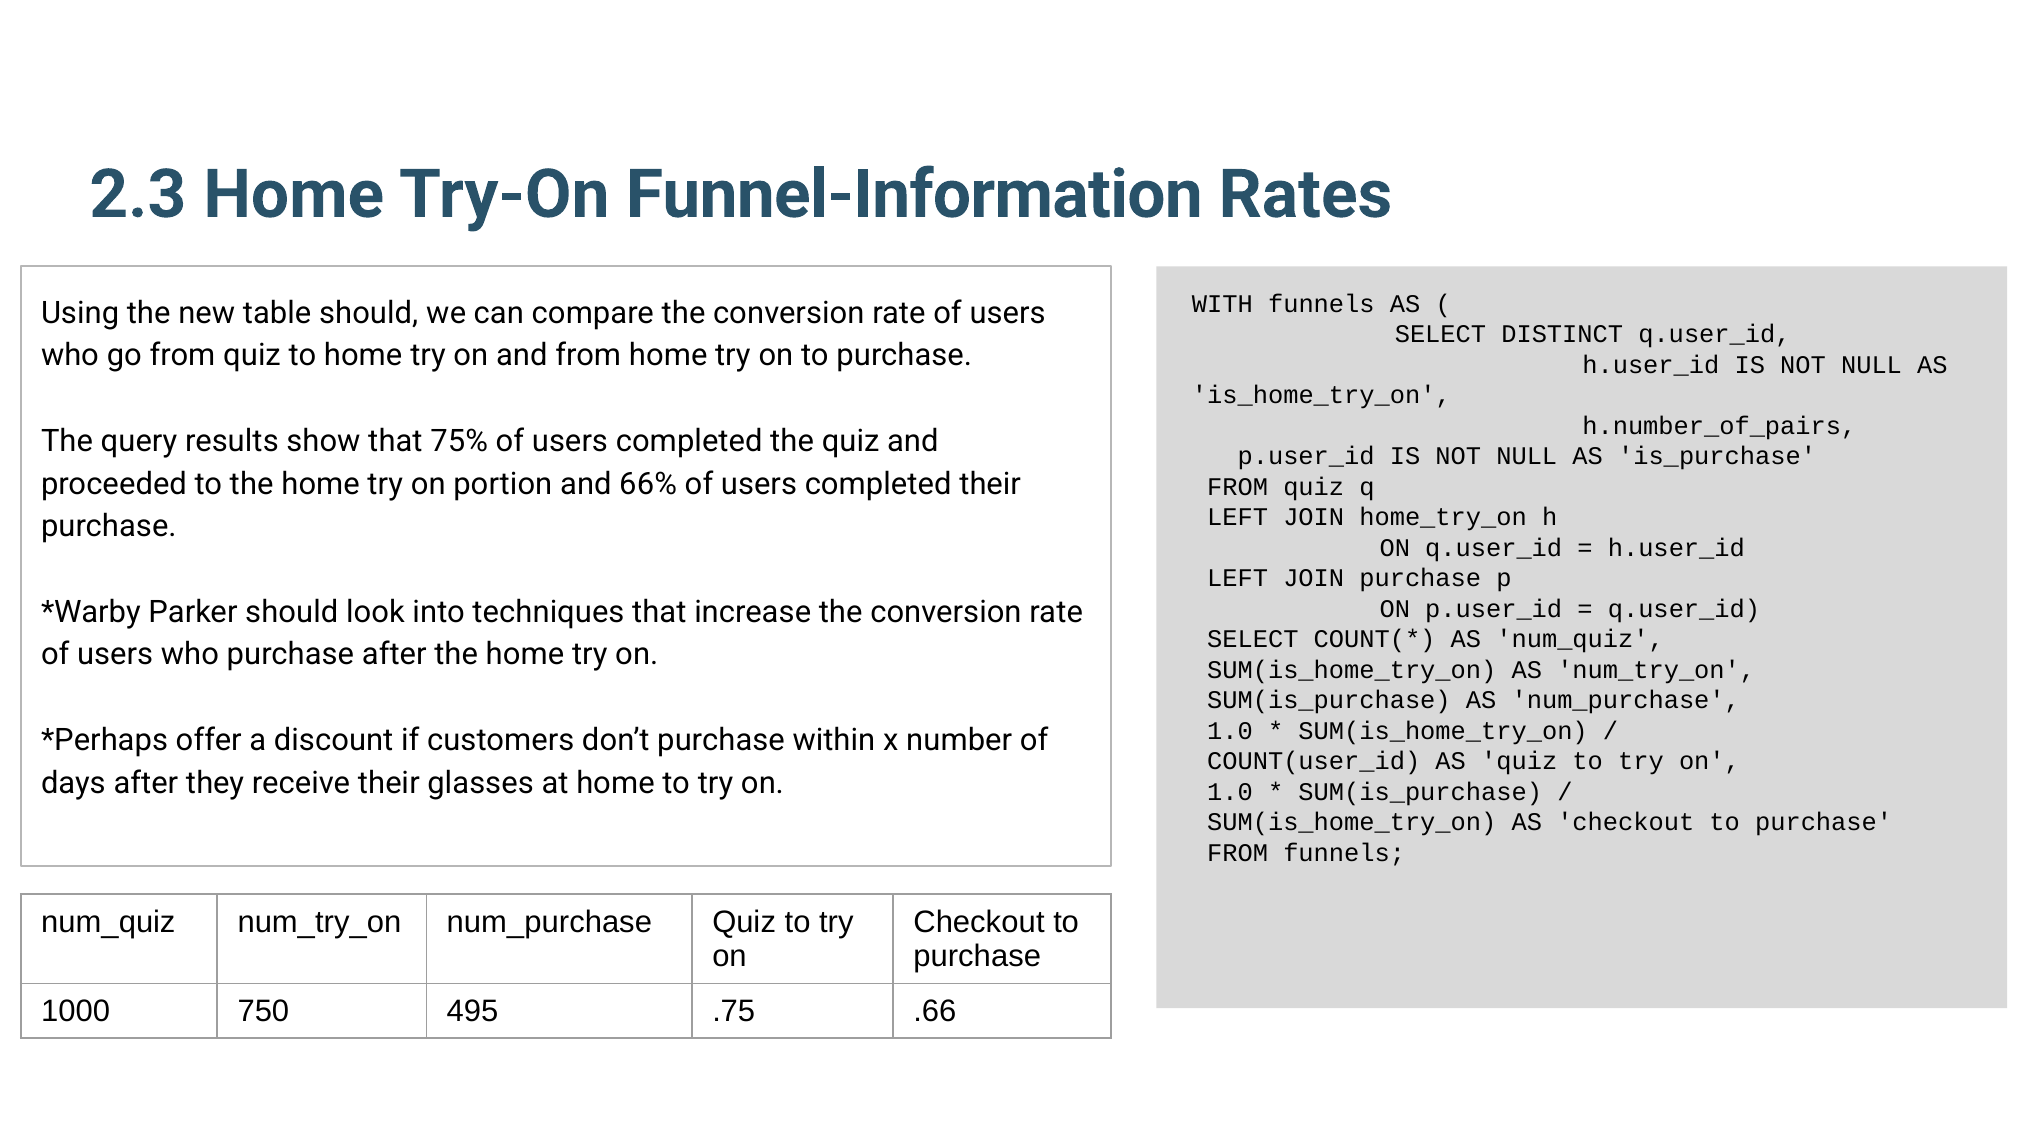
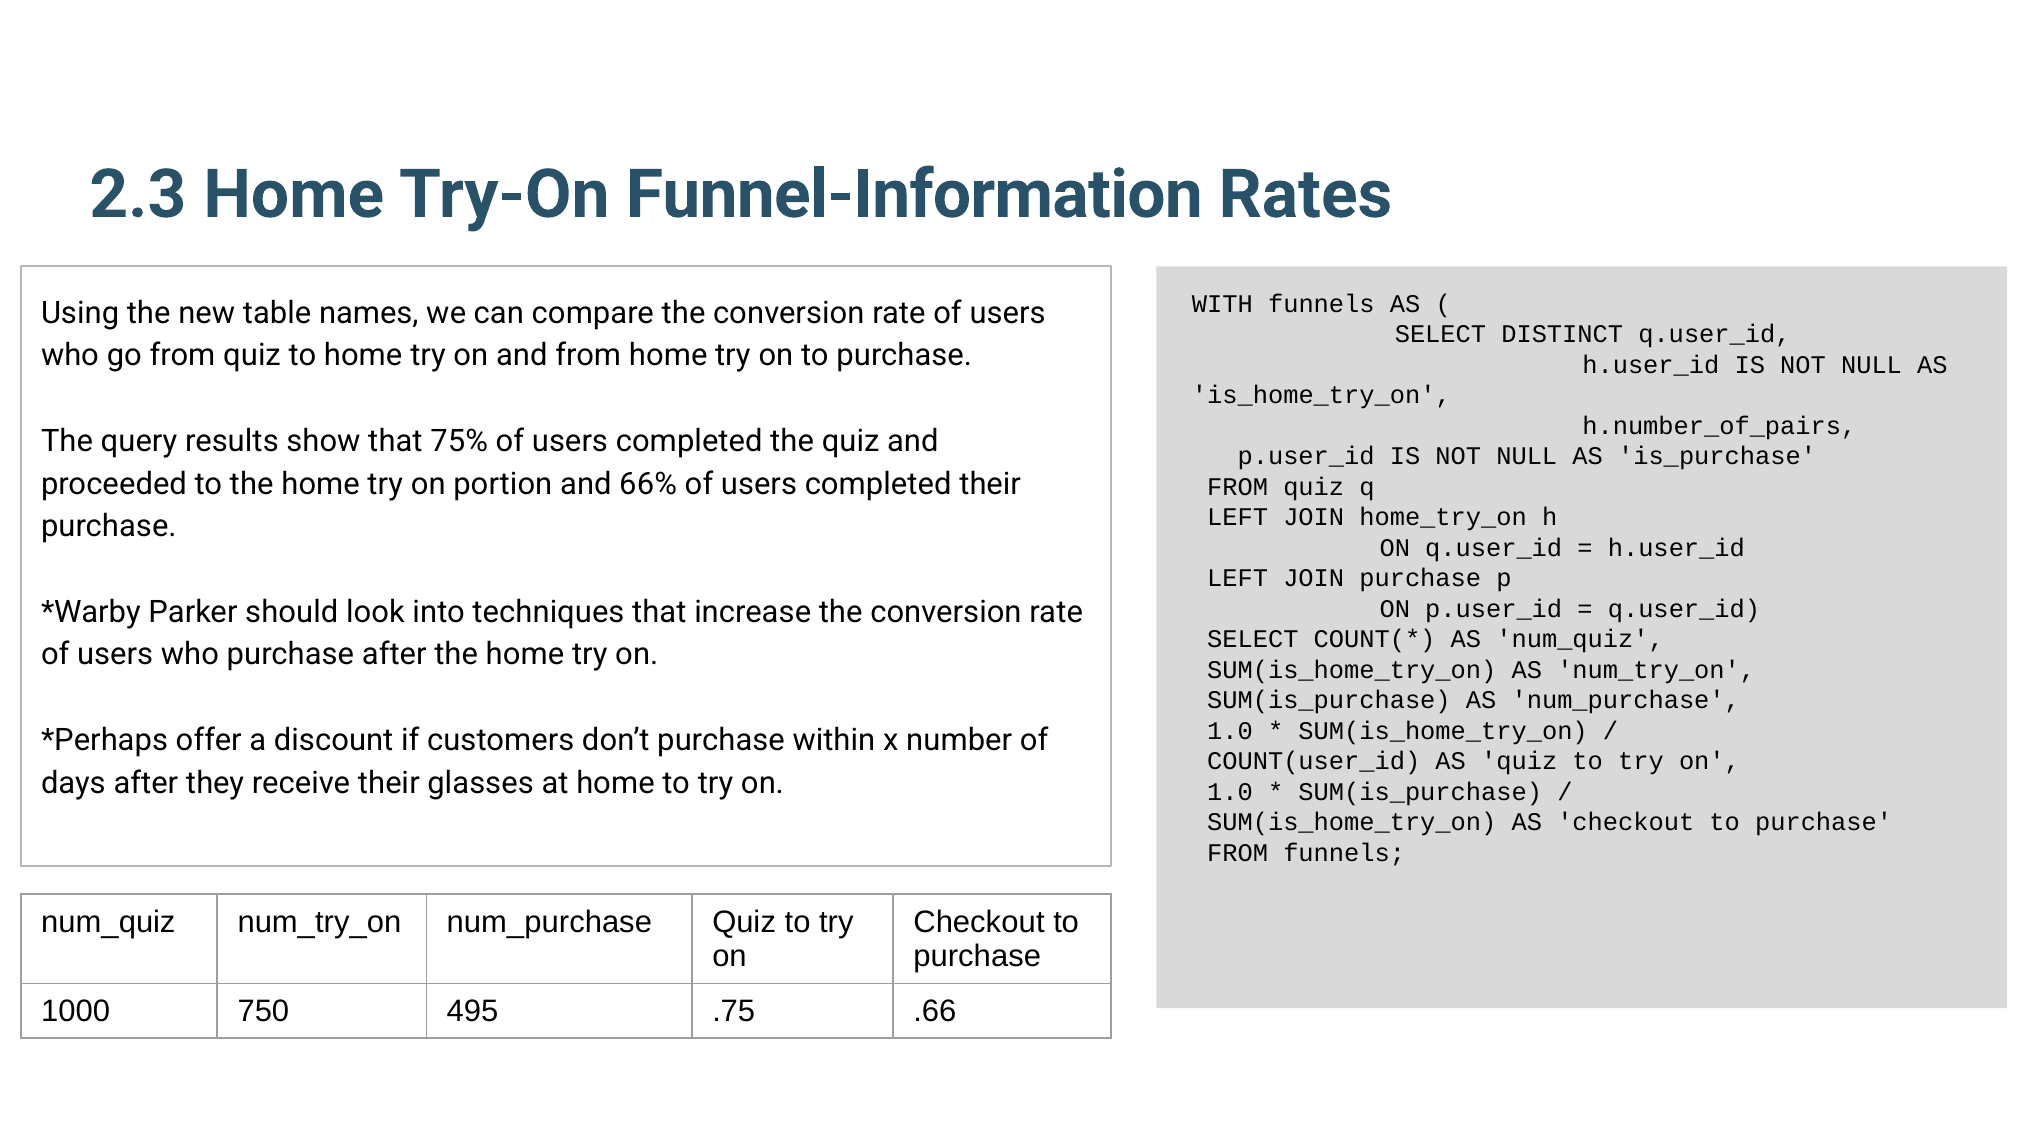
table should: should -> names (369, 313)
